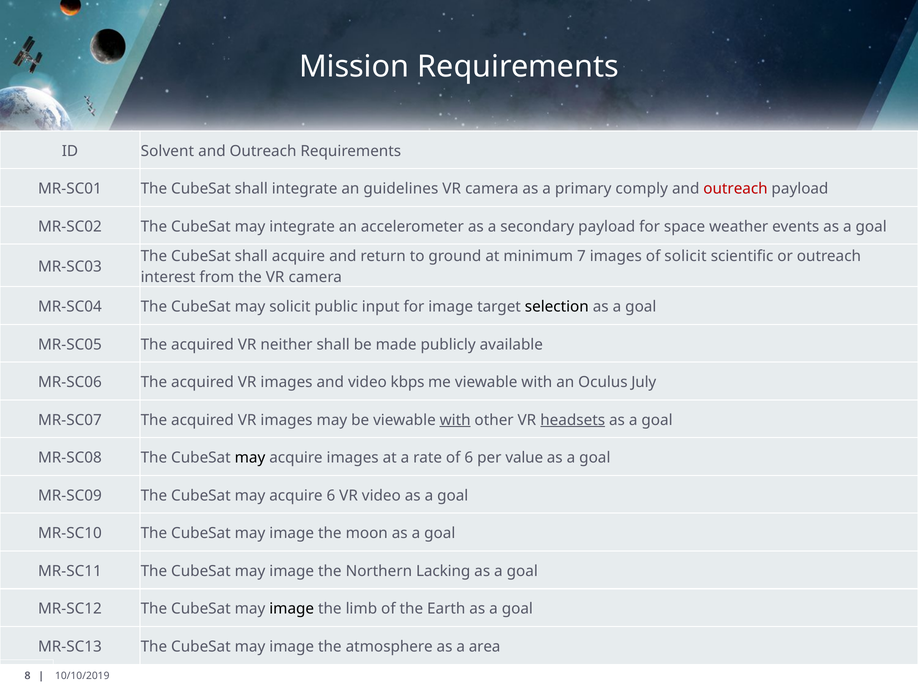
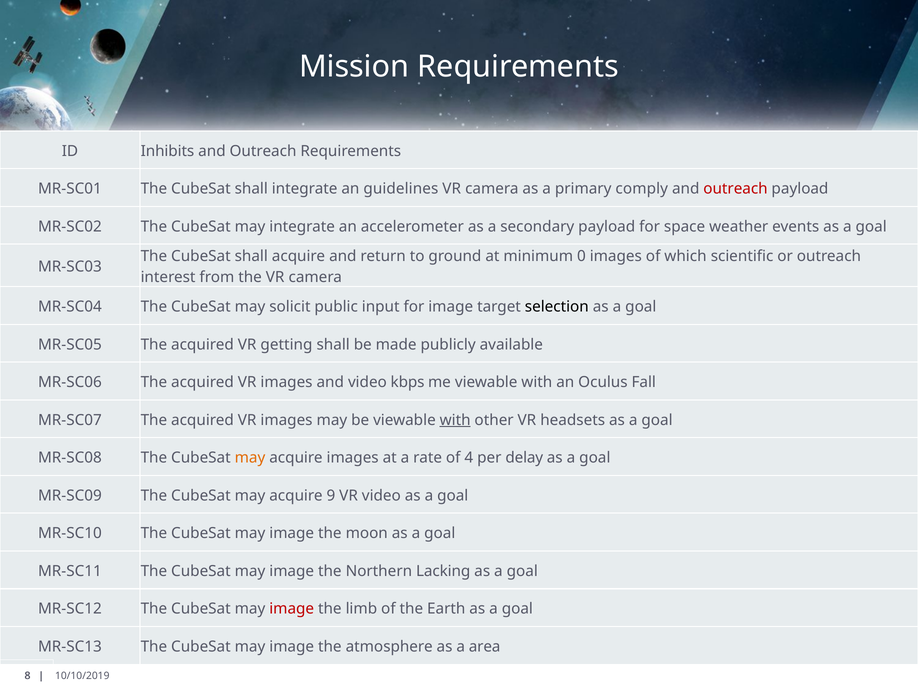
Solvent: Solvent -> Inhibits (167, 151)
7: 7 -> 0 (581, 256)
of solicit: solicit -> which (685, 256)
neither: neither -> getting (286, 345)
July: July -> Fall (644, 383)
headsets underline: present -> none (573, 420)
may colour: black -> orange (250, 458)
of 6: 6 -> 4 (469, 458)
value: value -> delay (524, 458)
acquire 6: 6 -> 9 (331, 496)
image colour: black -> red (292, 609)
